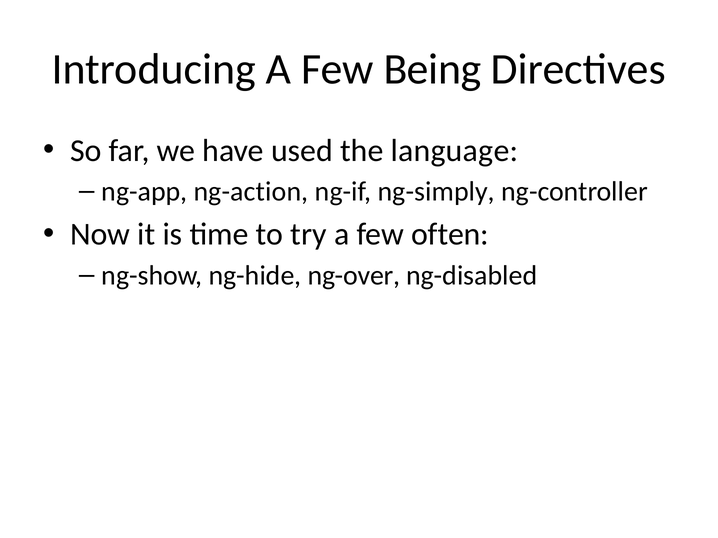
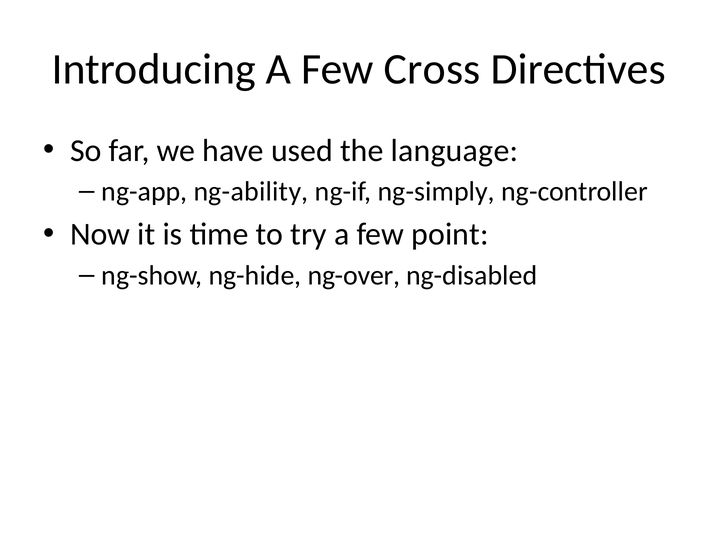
Being: Being -> Cross (432, 70)
ng-action: ng-action -> ng-ability (251, 192)
often: often -> point (450, 234)
